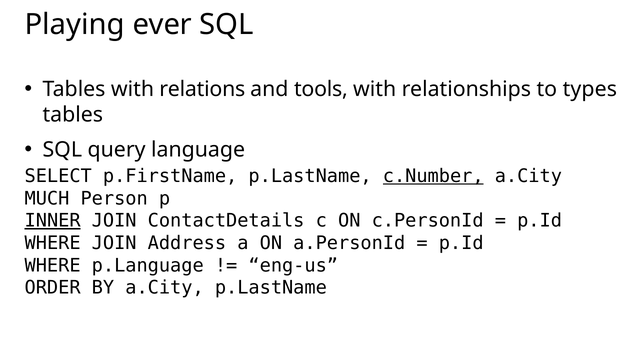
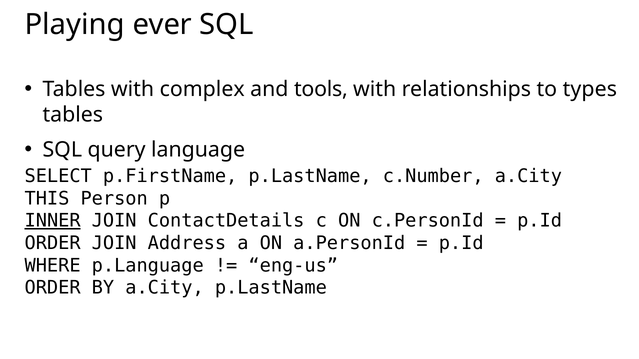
relations: relations -> complex (202, 89)
c.Number underline: present -> none (433, 176)
MUCH: MUCH -> THIS (47, 199)
WHERE: WHERE -> ORDER (53, 243)
